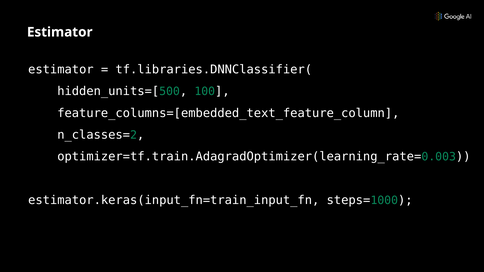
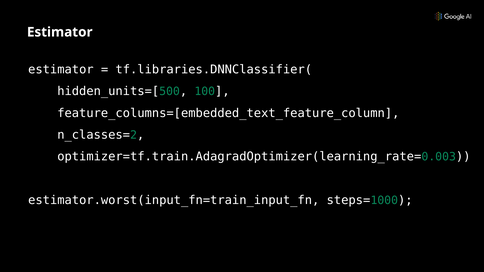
estimator.keras(input_fn=train_input_fn: estimator.keras(input_fn=train_input_fn -> estimator.worst(input_fn=train_input_fn (174, 200)
